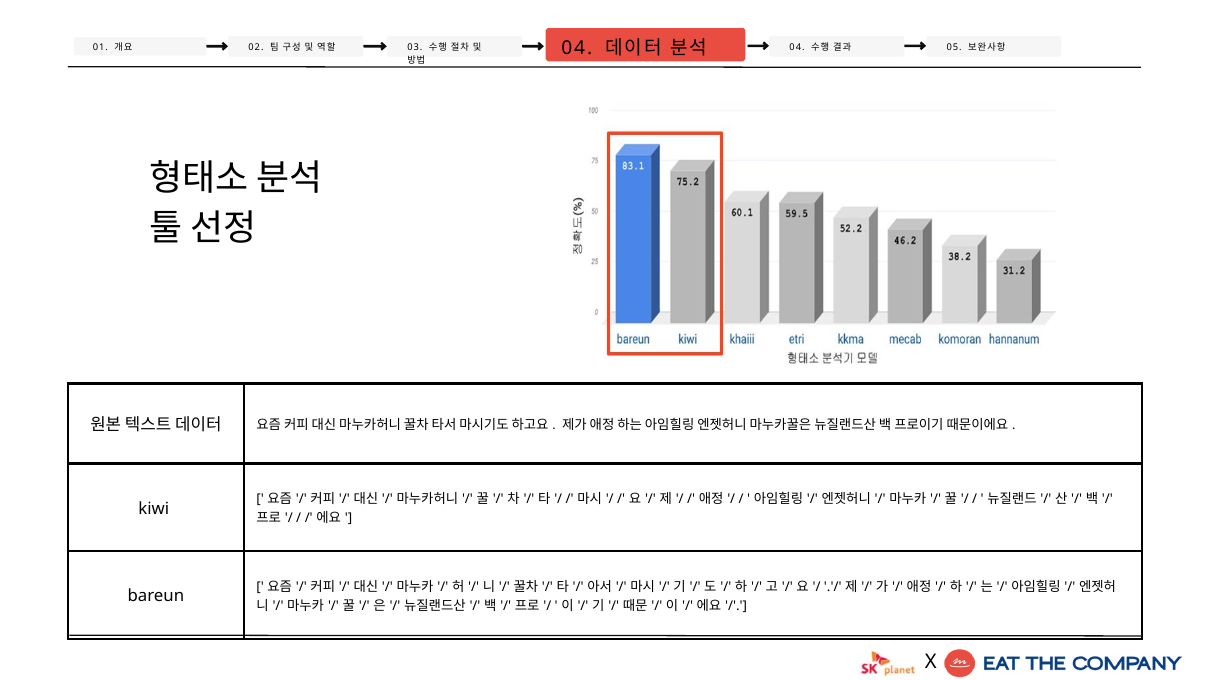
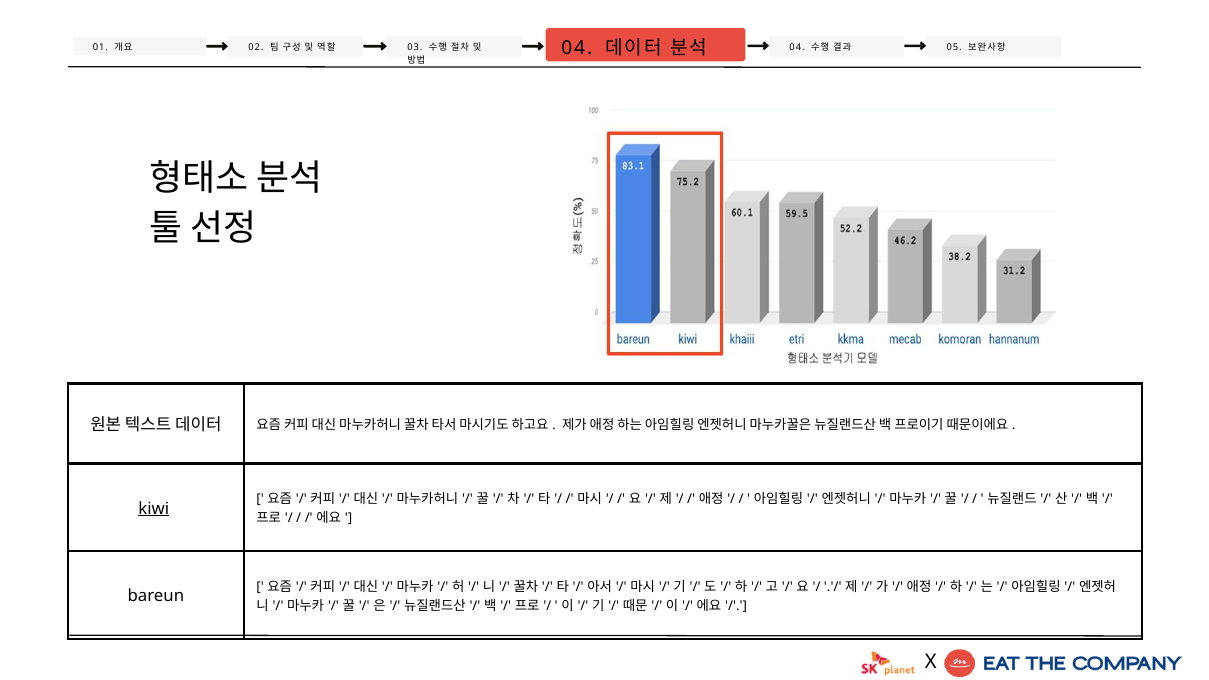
kiwi underline: none -> present (154, 509)
